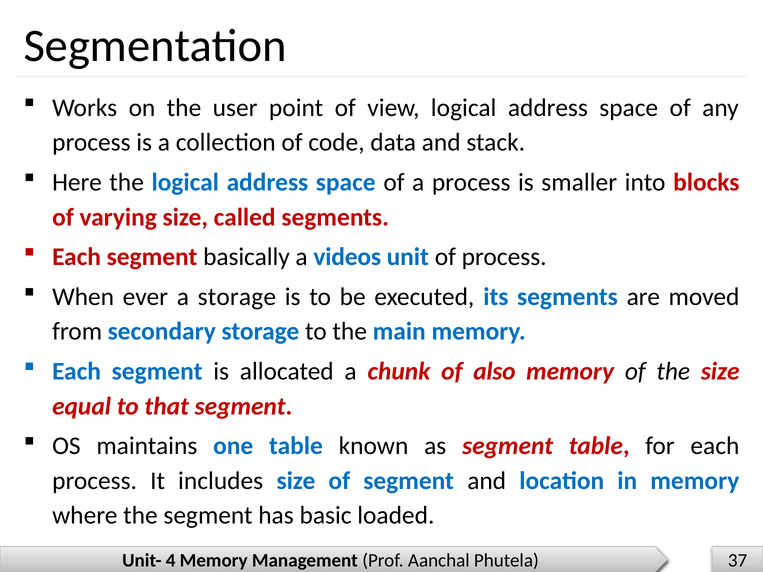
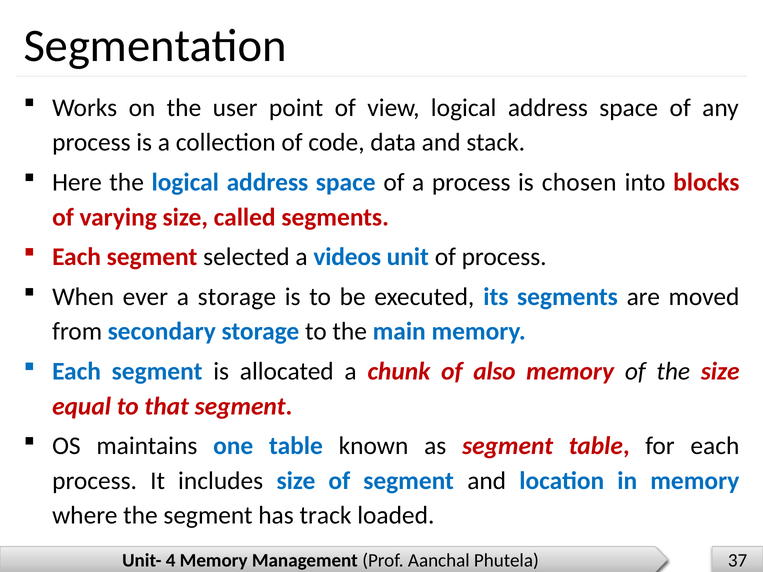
smaller: smaller -> chosen (579, 182)
basically: basically -> selected (246, 257)
basic: basic -> track (326, 516)
